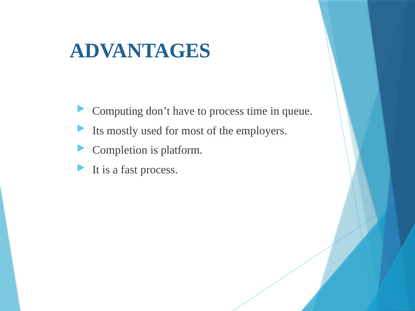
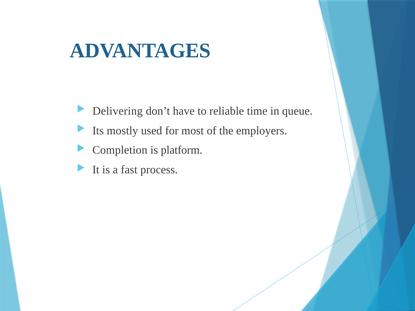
Computing: Computing -> Delivering (118, 111)
to process: process -> reliable (227, 111)
